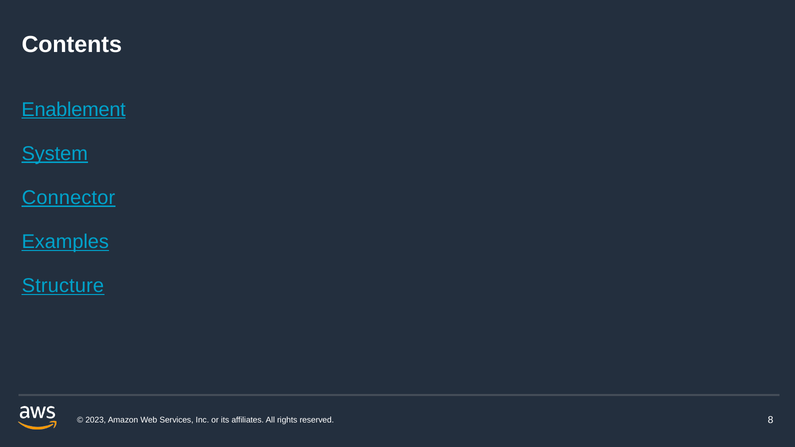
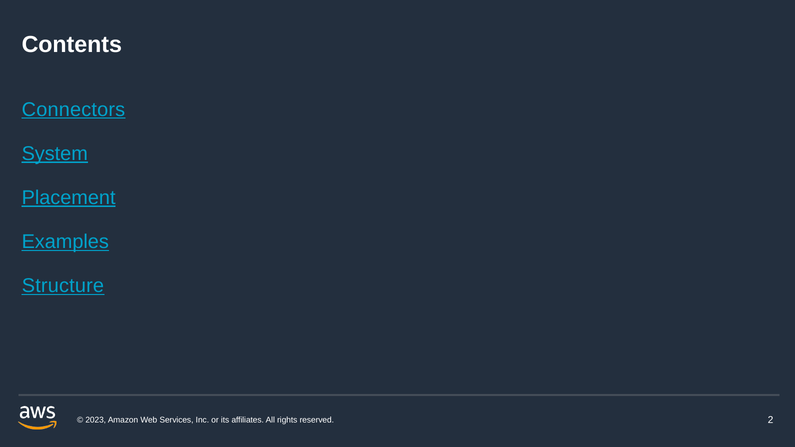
Enablement: Enablement -> Connectors (73, 110)
Connector: Connector -> Placement (69, 198)
8: 8 -> 2 (771, 420)
